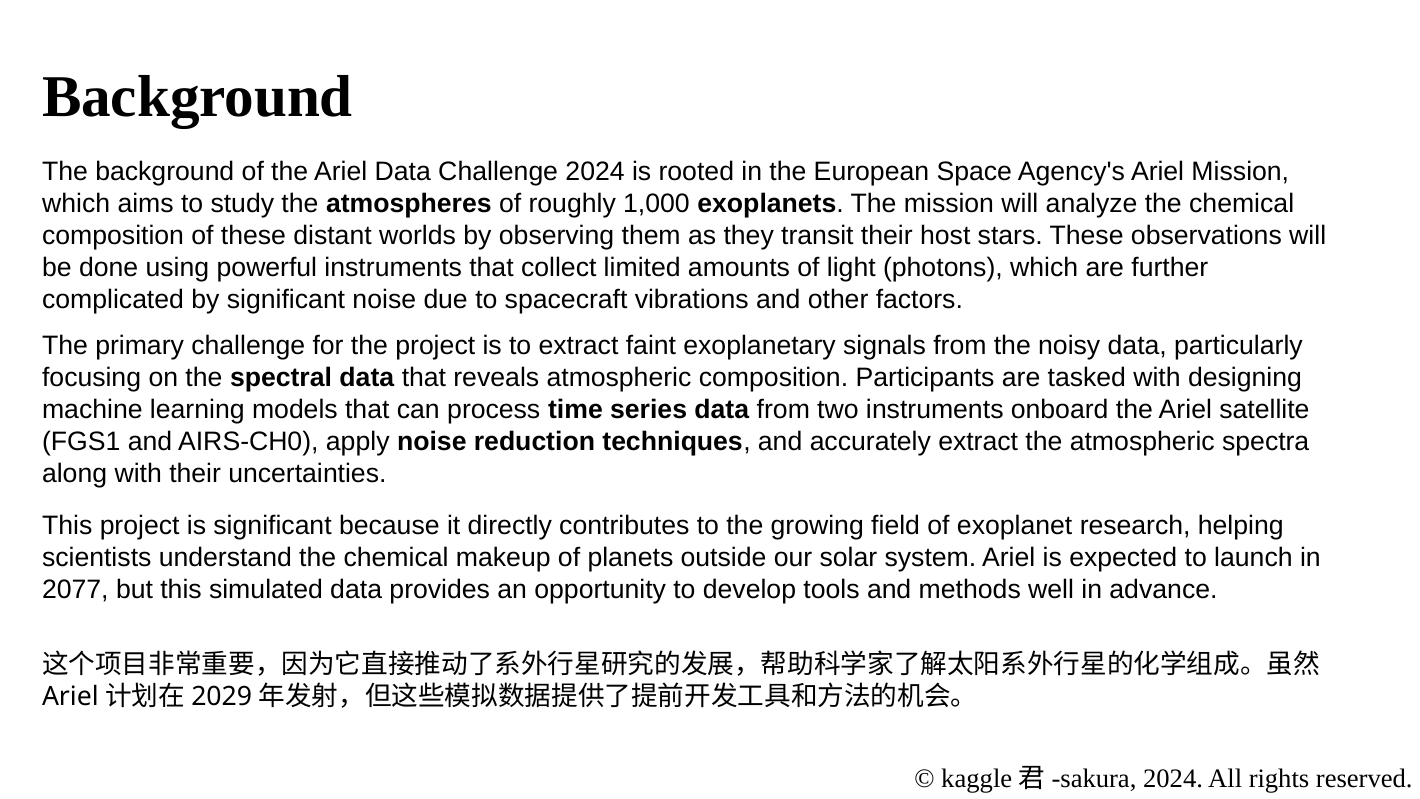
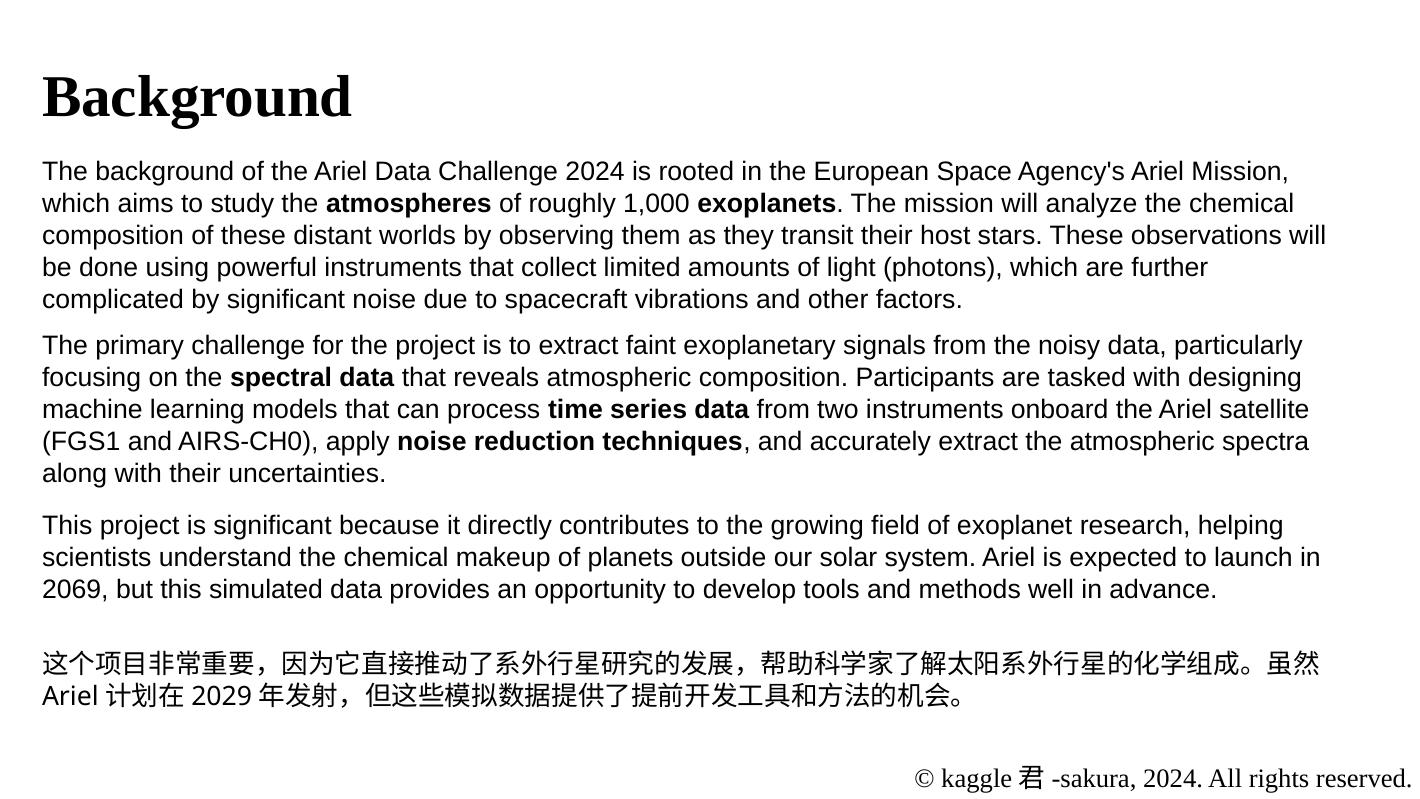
2077: 2077 -> 2069 (75, 590)
